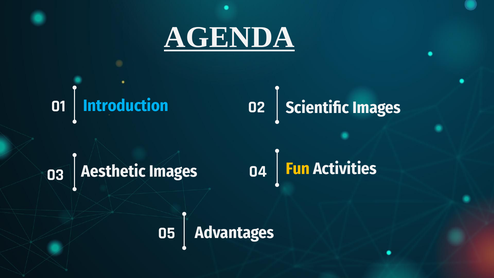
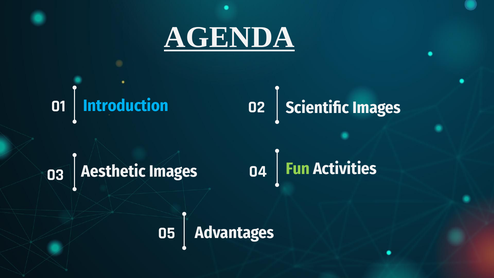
Fun colour: yellow -> light green (298, 169)
